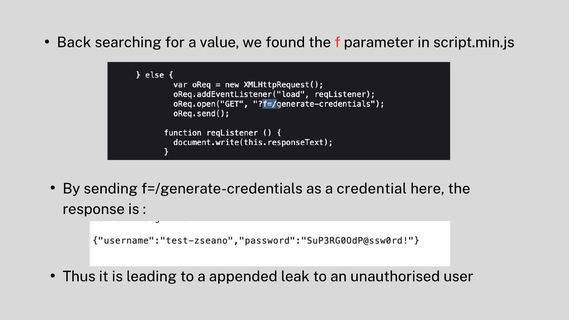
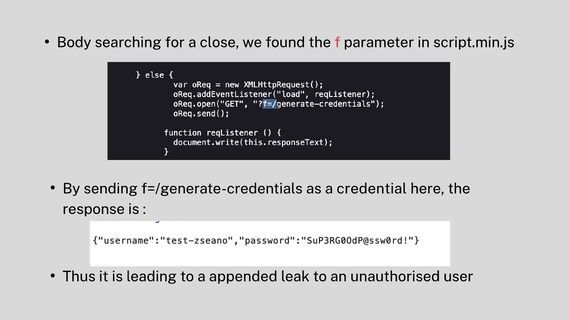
Back: Back -> Body (74, 42)
value: value -> close (219, 42)
